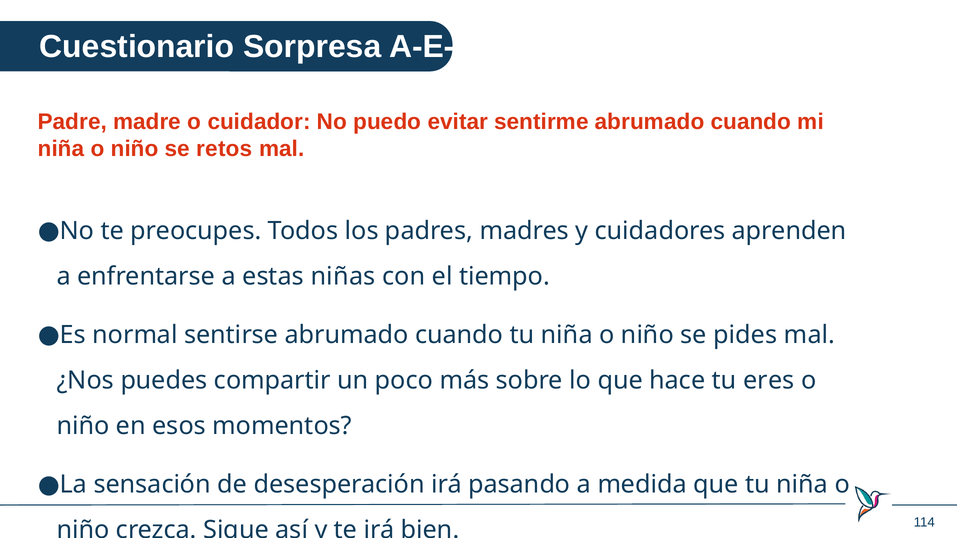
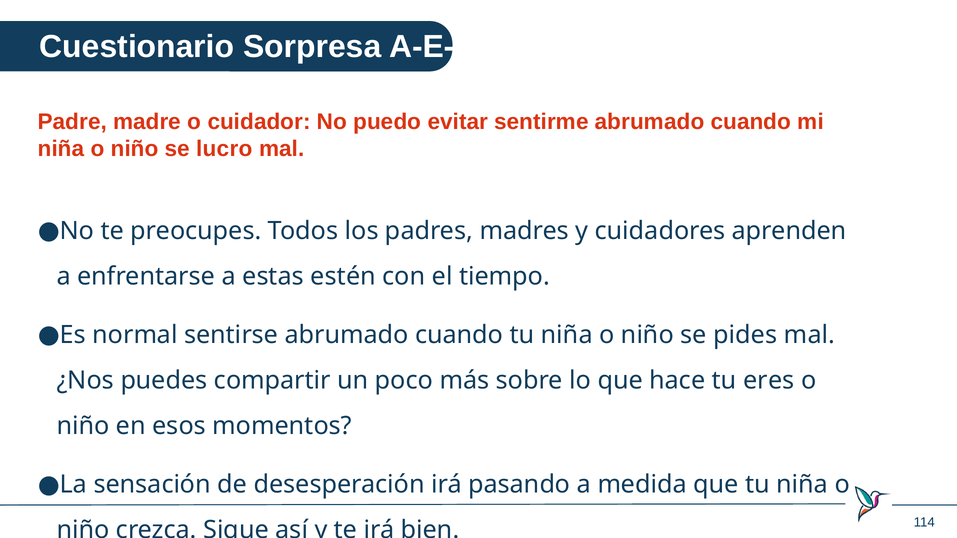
retos: retos -> lucro (224, 149)
niñas: niñas -> estén (343, 277)
